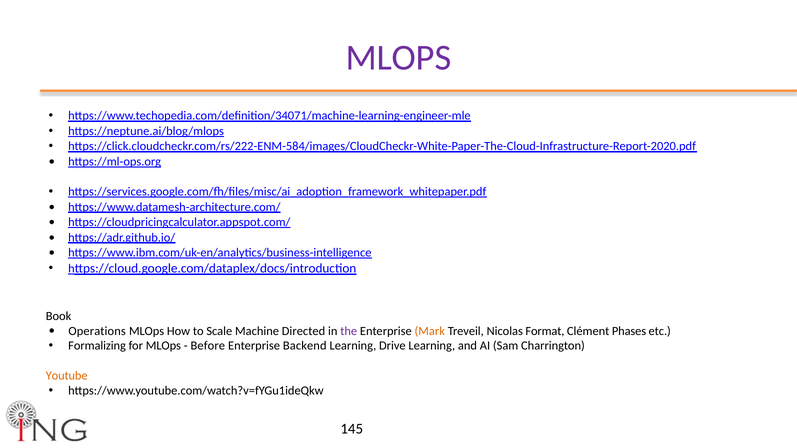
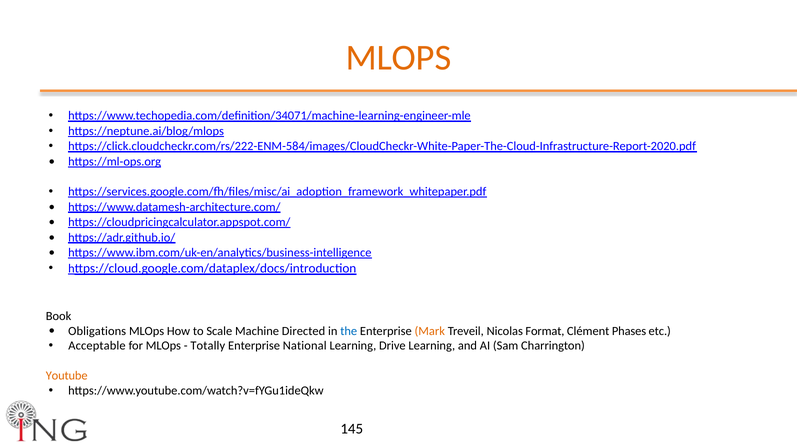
MLOPS colour: purple -> orange (399, 58)
Operations: Operations -> Obligations (97, 331)
the colour: purple -> blue (349, 331)
Formalizing: Formalizing -> Acceptable (97, 346)
Before: Before -> Totally (208, 346)
Backend: Backend -> National (305, 346)
